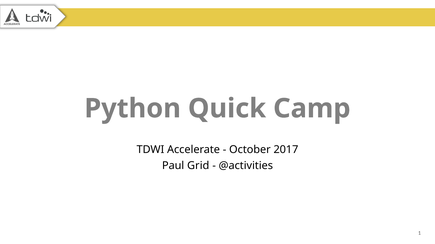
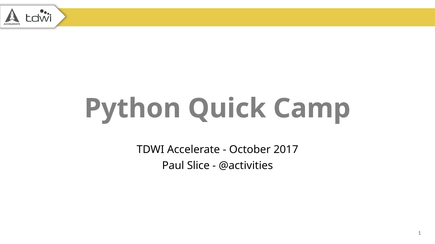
Grid: Grid -> Slice (198, 166)
